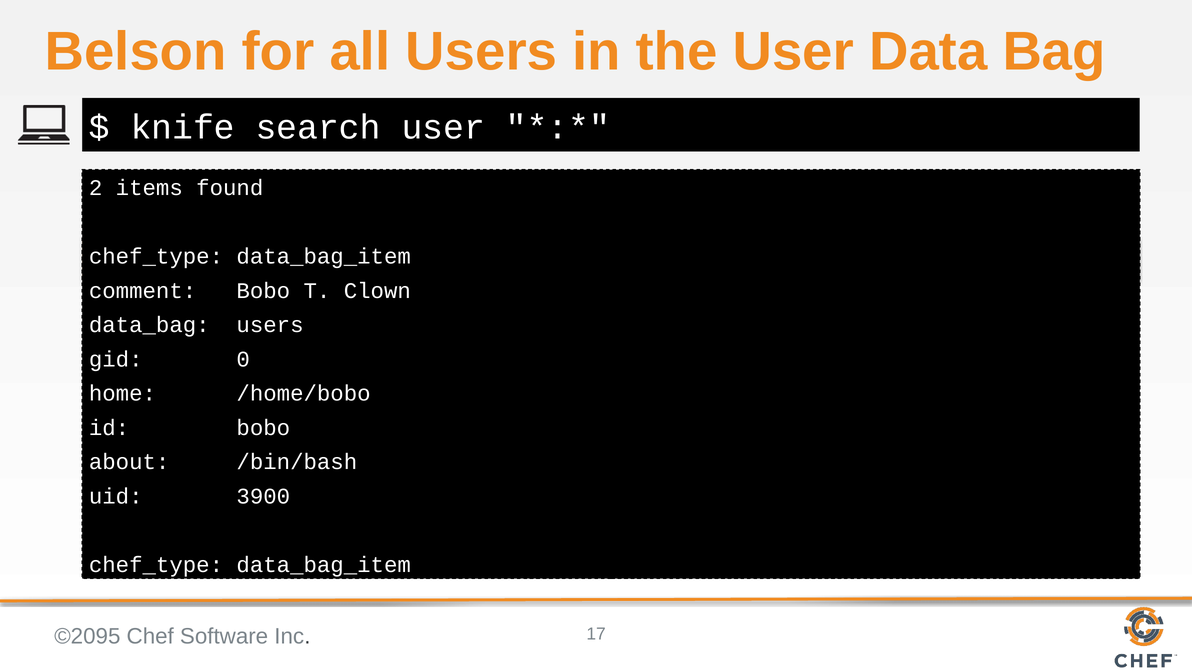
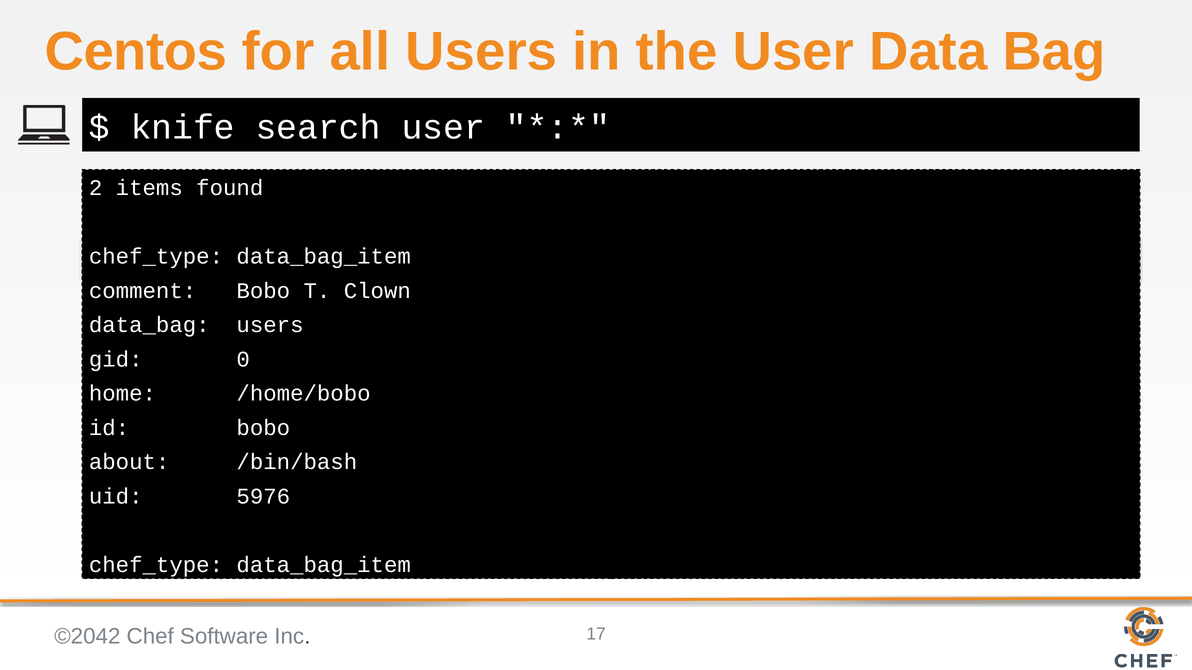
Belson: Belson -> Centos (136, 52)
3900: 3900 -> 5976 (263, 497)
©2095: ©2095 -> ©2042 (87, 637)
